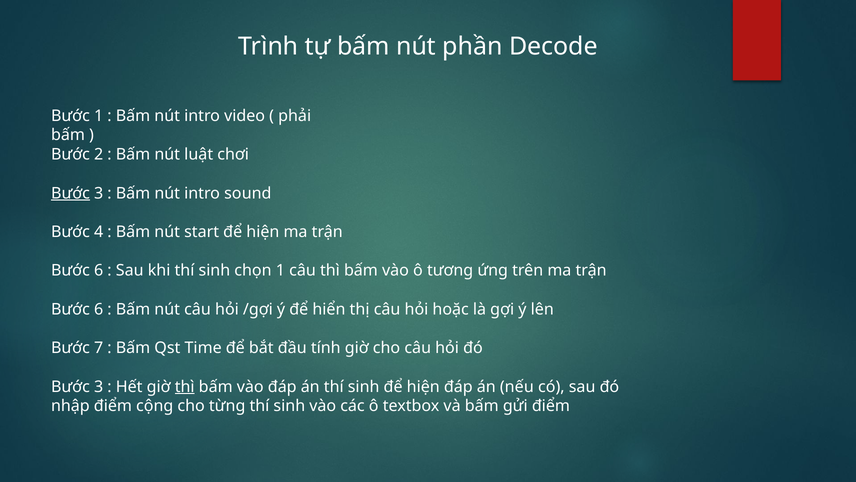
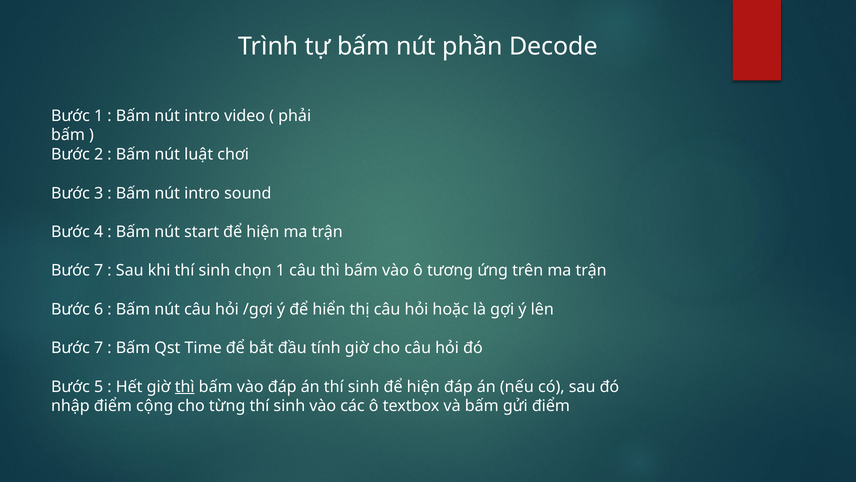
Bước underline: present -> none (70, 193)
6: 6 -> 7 (99, 270)
3: 3 -> 5 (99, 386)
